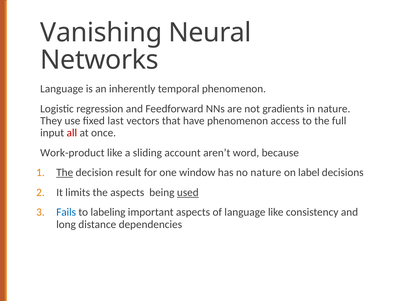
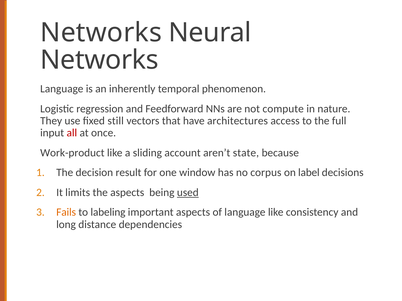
Vanishing: Vanishing -> Networks (101, 33)
gradients: gradients -> compute (283, 109)
last: last -> still (116, 121)
have phenomenon: phenomenon -> architectures (238, 121)
word: word -> state (246, 153)
The underline: present -> none (65, 173)
no nature: nature -> corpus (266, 173)
Fails colour: blue -> orange (66, 213)
